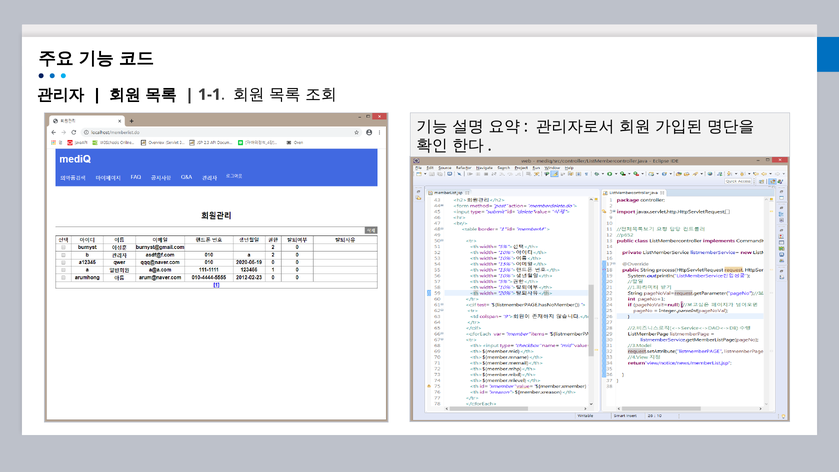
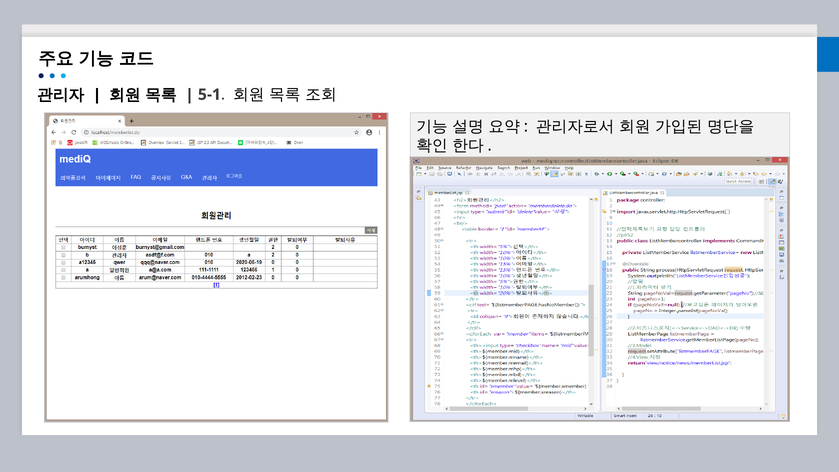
1-1: 1-1 -> 5-1 (209, 95)
